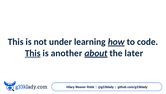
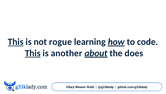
This underline: none -> present (16, 42)
under: under -> rogue (60, 42)
later: later -> does (134, 53)
